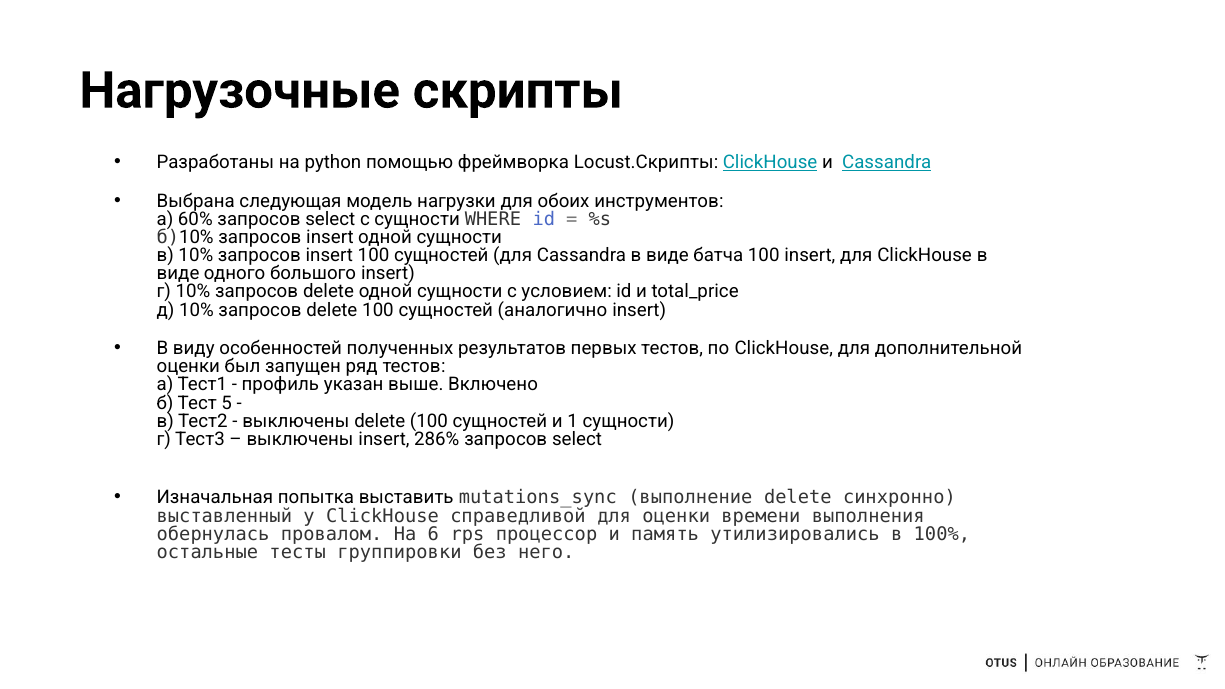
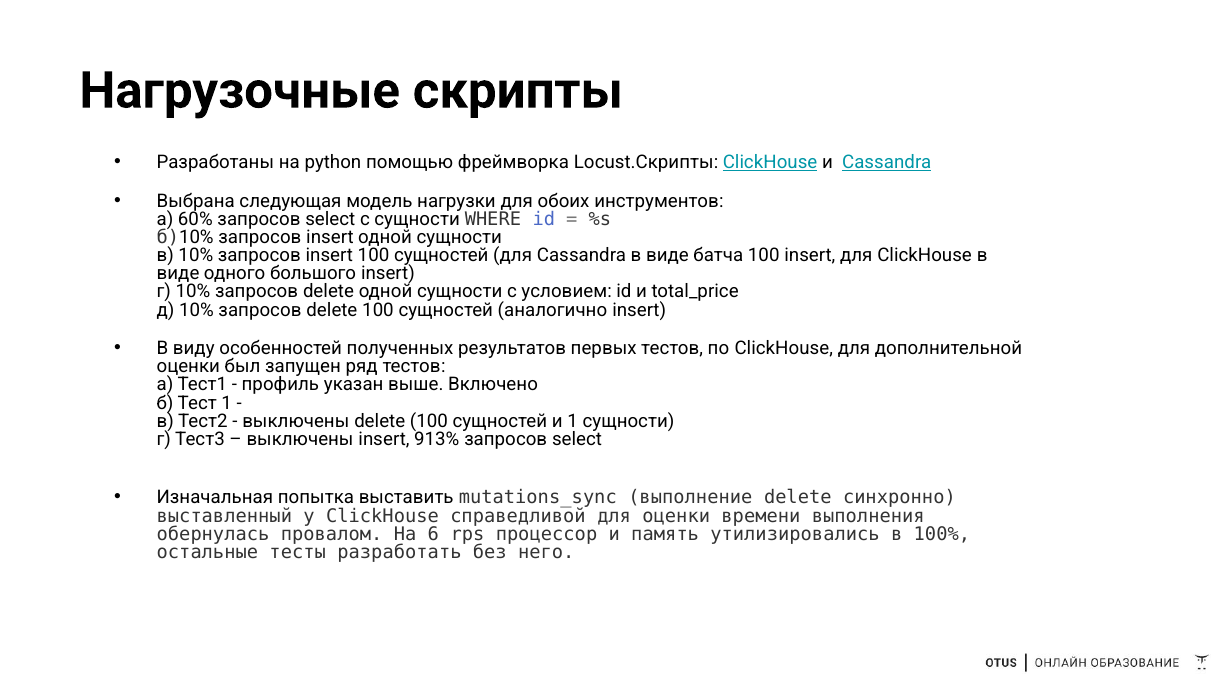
Тест 5: 5 -> 1 (227, 403)
286%: 286% -> 913% (437, 439)
группировки: группировки -> разработать (399, 552)
